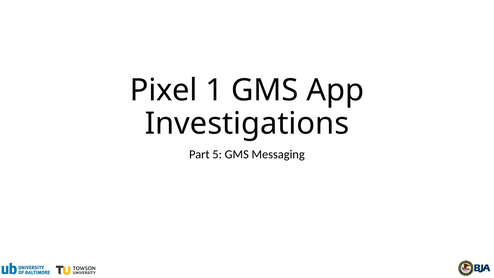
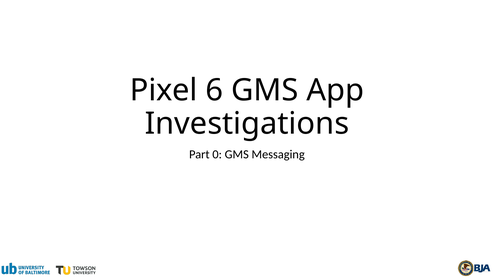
1: 1 -> 6 (214, 90)
5: 5 -> 0 (217, 154)
